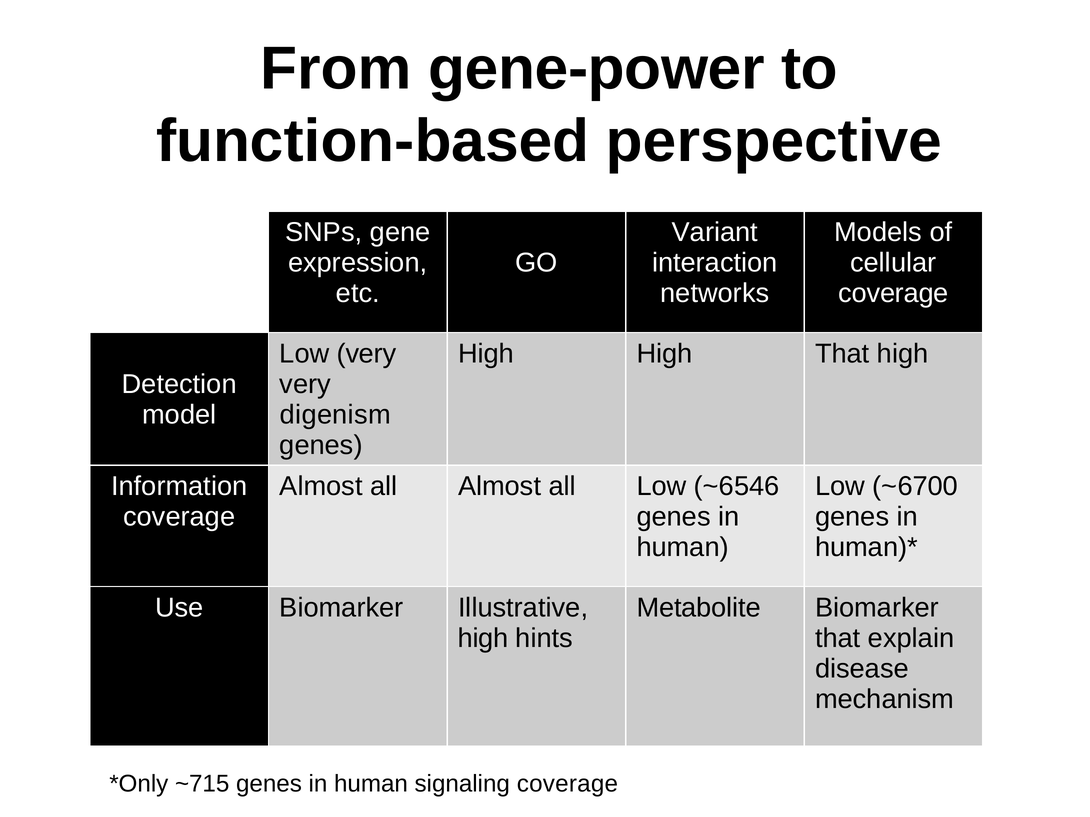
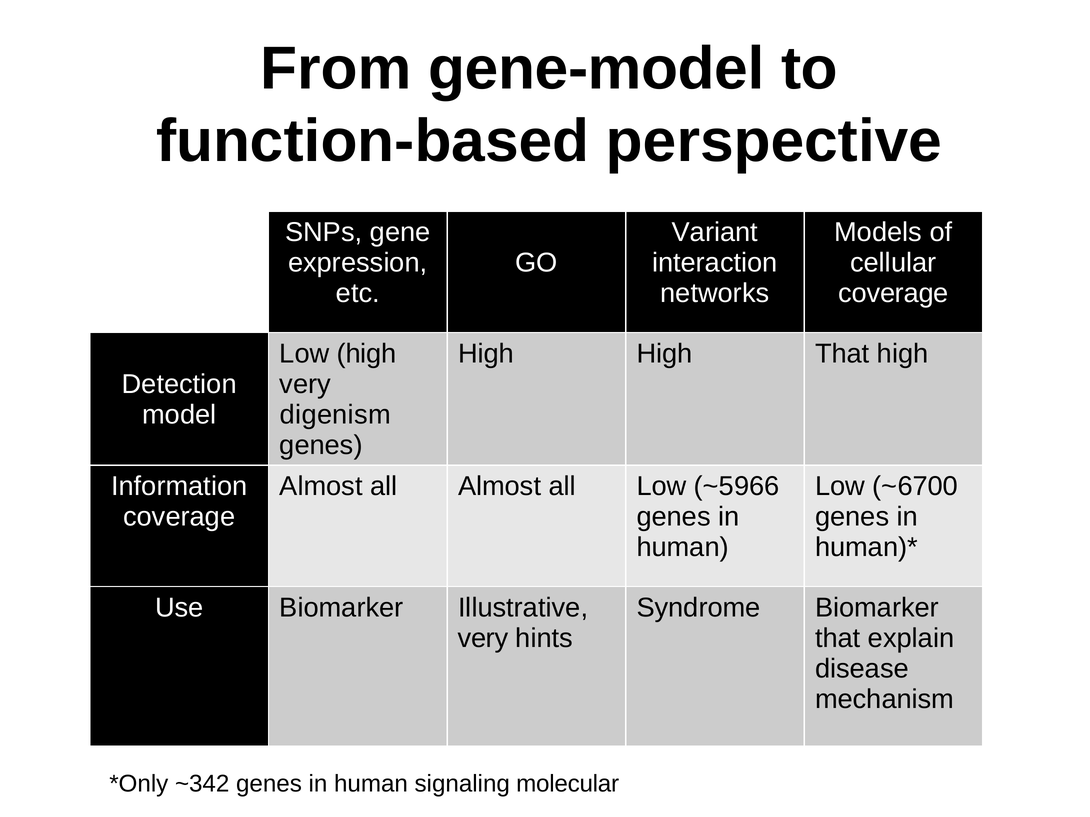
gene-power: gene-power -> gene-model (596, 69)
Low very: very -> high (367, 354)
~6546: ~6546 -> ~5966 (737, 487)
Metabolite: Metabolite -> Syndrome (699, 608)
high: high -> very (483, 639)
~715: ~715 -> ~342 (202, 784)
signaling coverage: coverage -> molecular (568, 784)
